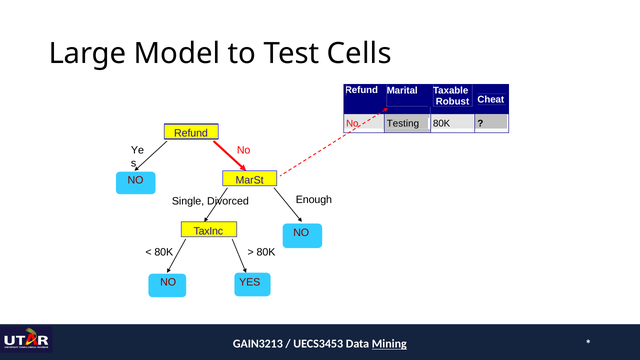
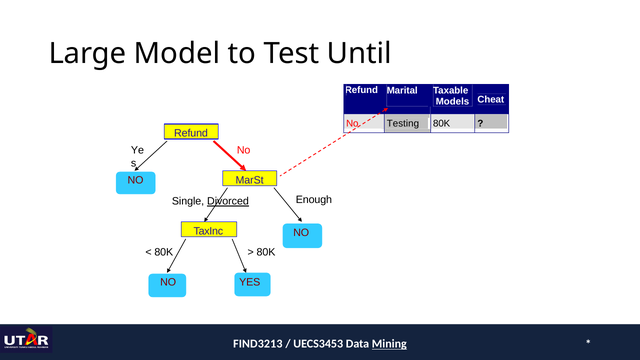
Cells: Cells -> Until (359, 54)
Robust: Robust -> Models (452, 101)
Divorced underline: none -> present (228, 201)
GAIN3213: GAIN3213 -> FIND3213 (258, 344)
